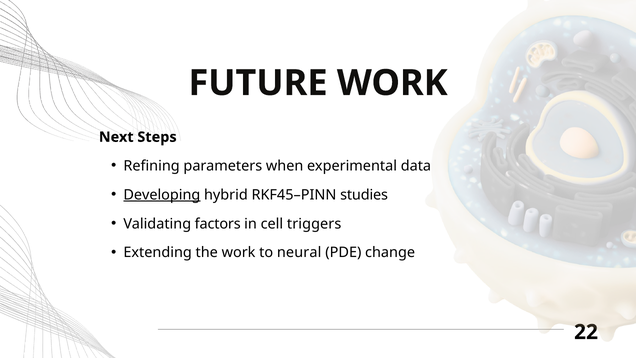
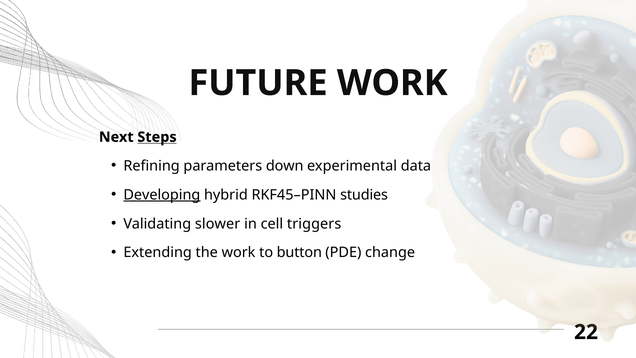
Steps underline: none -> present (157, 137)
when: when -> down (285, 166)
factors: factors -> slower (218, 224)
neural: neural -> button (299, 252)
